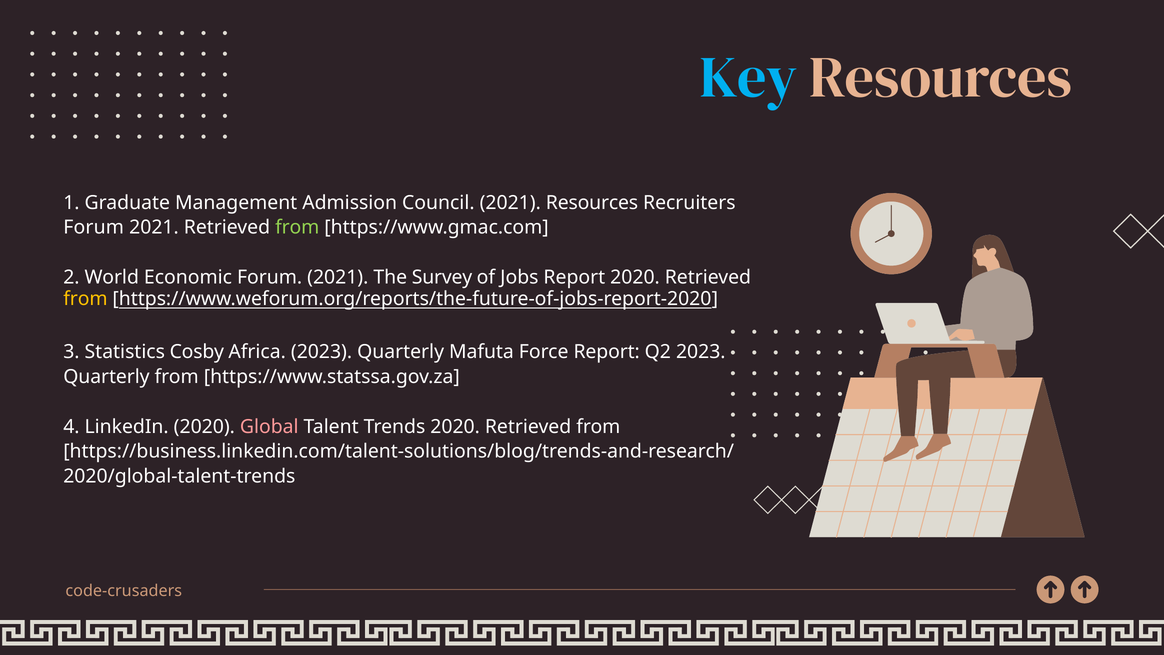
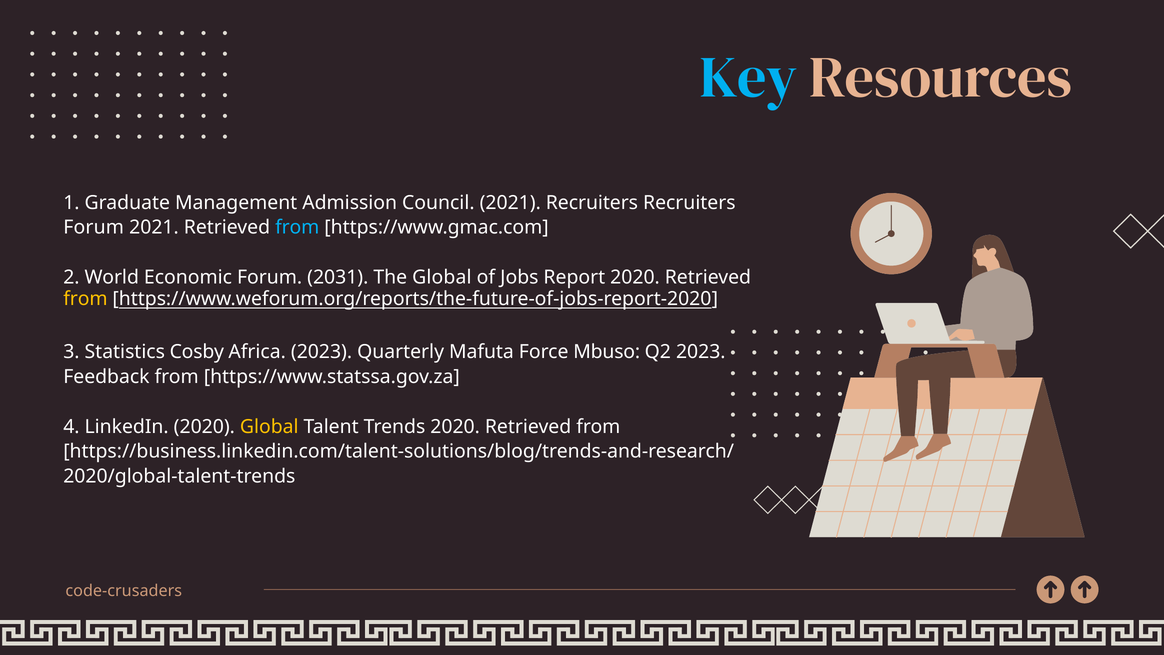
2021 Resources: Resources -> Recruiters (592, 203)
from colour: light green -> light blue (297, 227)
Economic Forum 2021: 2021 -> 2031 (338, 277)
The Survey: Survey -> Global (442, 277)
Force Report: Report -> Mbuso (607, 352)
Quarterly: Quarterly -> Feedback (106, 377)
Global colour: pink -> yellow (269, 427)
